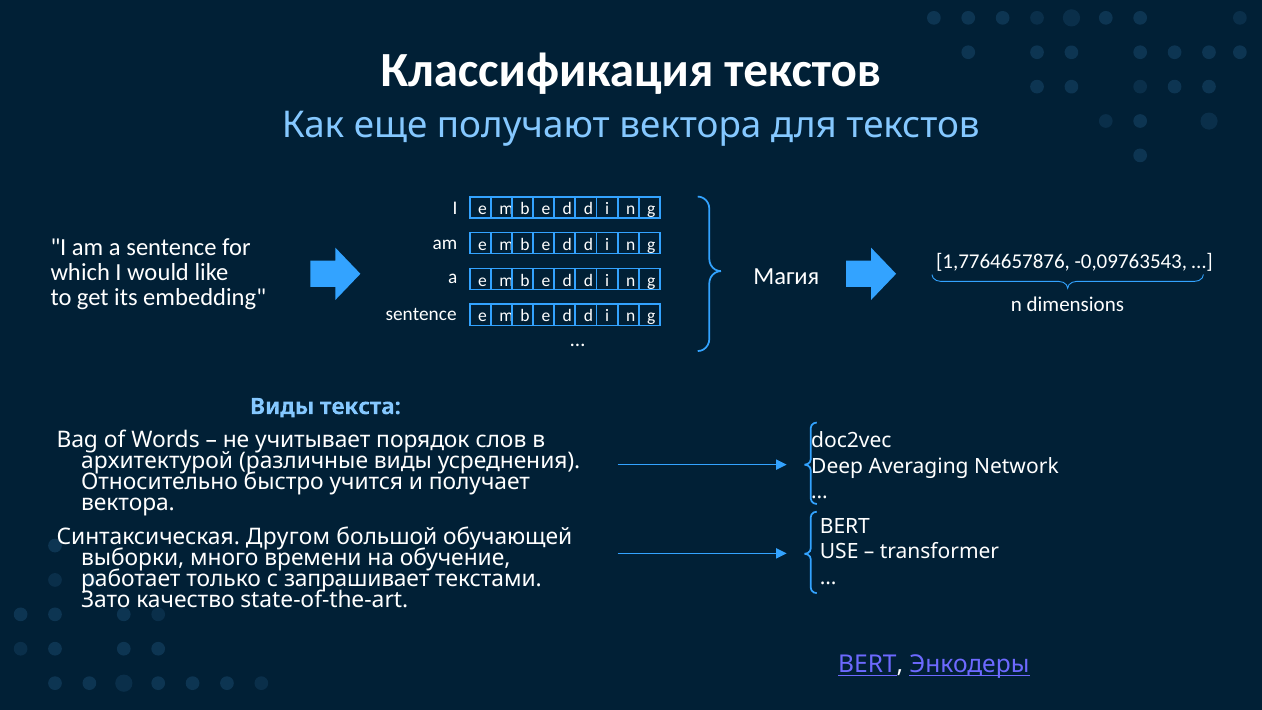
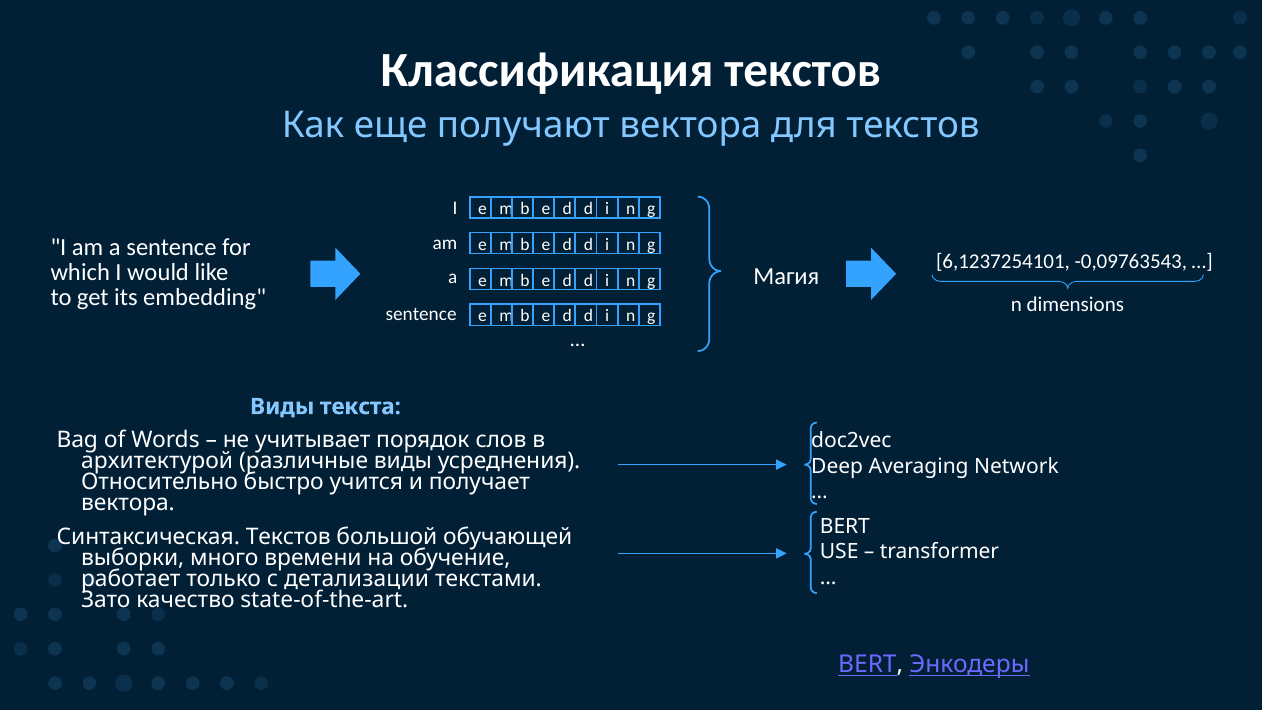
1,7764657876: 1,7764657876 -> 6,1237254101 (1003, 261)
Синтаксическая Другом: Другом -> Текстов (288, 537)
запрашивает: запрашивает -> детализации (357, 579)
